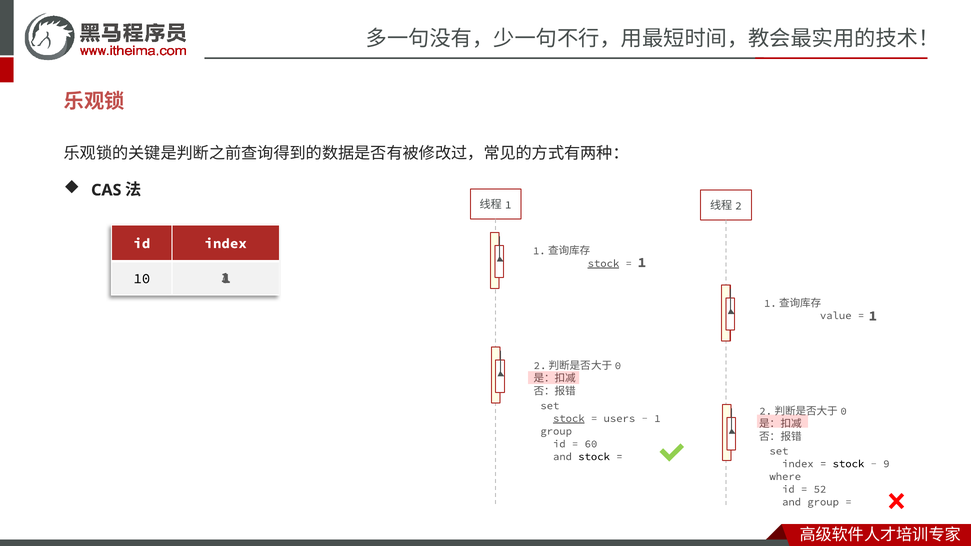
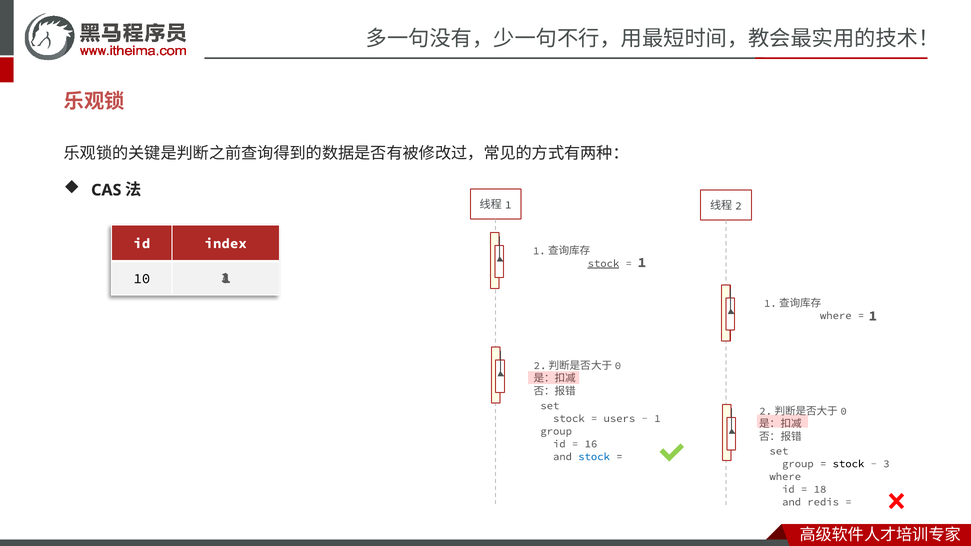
value: value -> where (836, 316)
stock underline: present -> none (569, 419)
60: 60 -> 16 (591, 444)
stock colour: black -> blue (594, 457)
index: index -> group (798, 464)
9: 9 -> 3 (886, 464)
52: 52 -> 18 (820, 489)
and group: group -> redis (823, 502)
